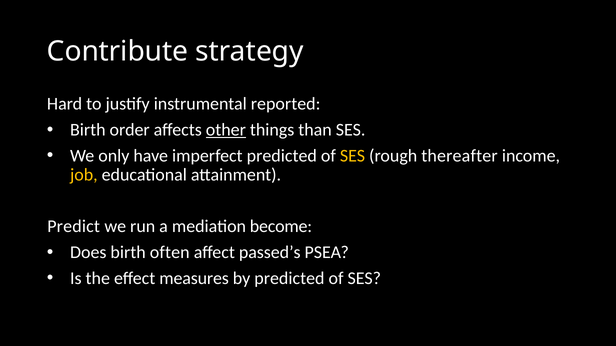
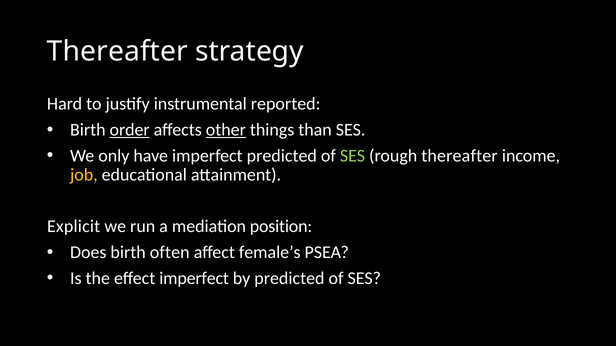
Contribute: Contribute -> Thereafter (117, 52)
order underline: none -> present (130, 130)
SES colour: yellow -> light green (353, 156)
Predict: Predict -> Explicit (74, 227)
become: become -> position (281, 227)
passed’s: passed’s -> female’s (270, 253)
effect measures: measures -> imperfect (194, 279)
